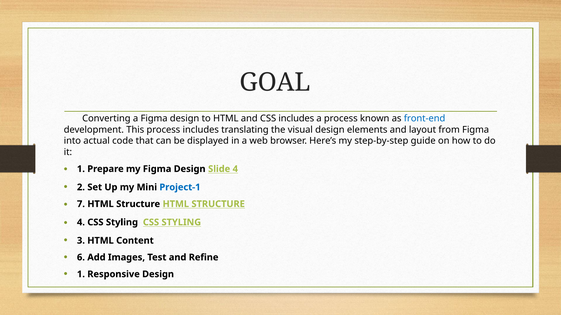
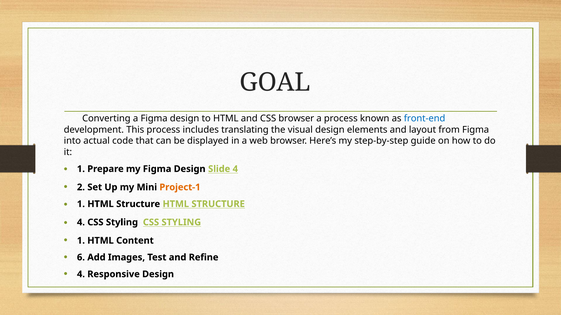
CSS includes: includes -> browser (296, 119)
Project-1 colour: blue -> orange (180, 188)
7: 7 -> 1 (81, 204)
3: 3 -> 1 (81, 241)
1: 1 -> 4 (81, 275)
